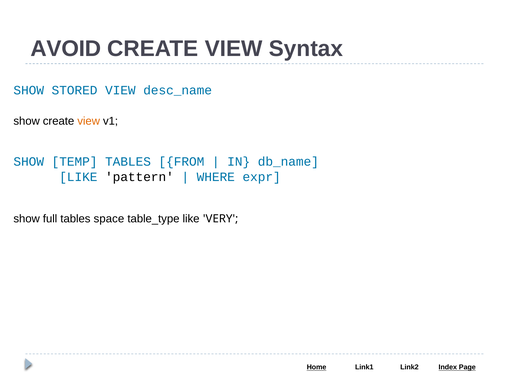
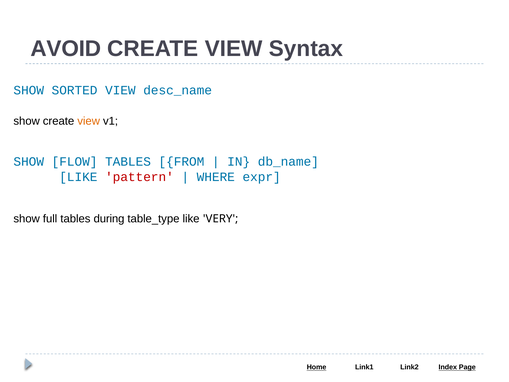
STORED: STORED -> SORTED (75, 90)
TEMP: TEMP -> FLOW (75, 162)
pattern colour: black -> red (139, 177)
space: space -> during (109, 219)
